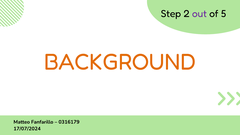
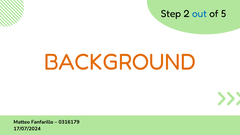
out colour: purple -> blue (199, 14)
